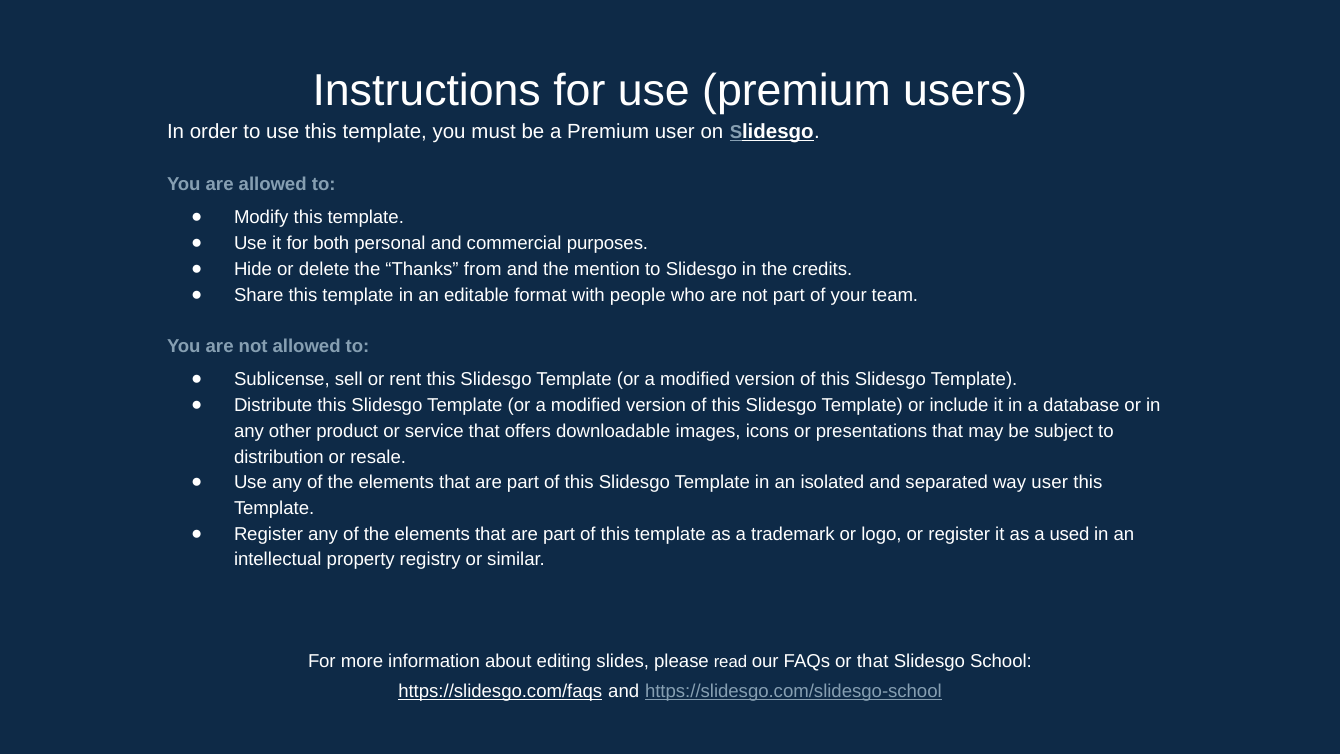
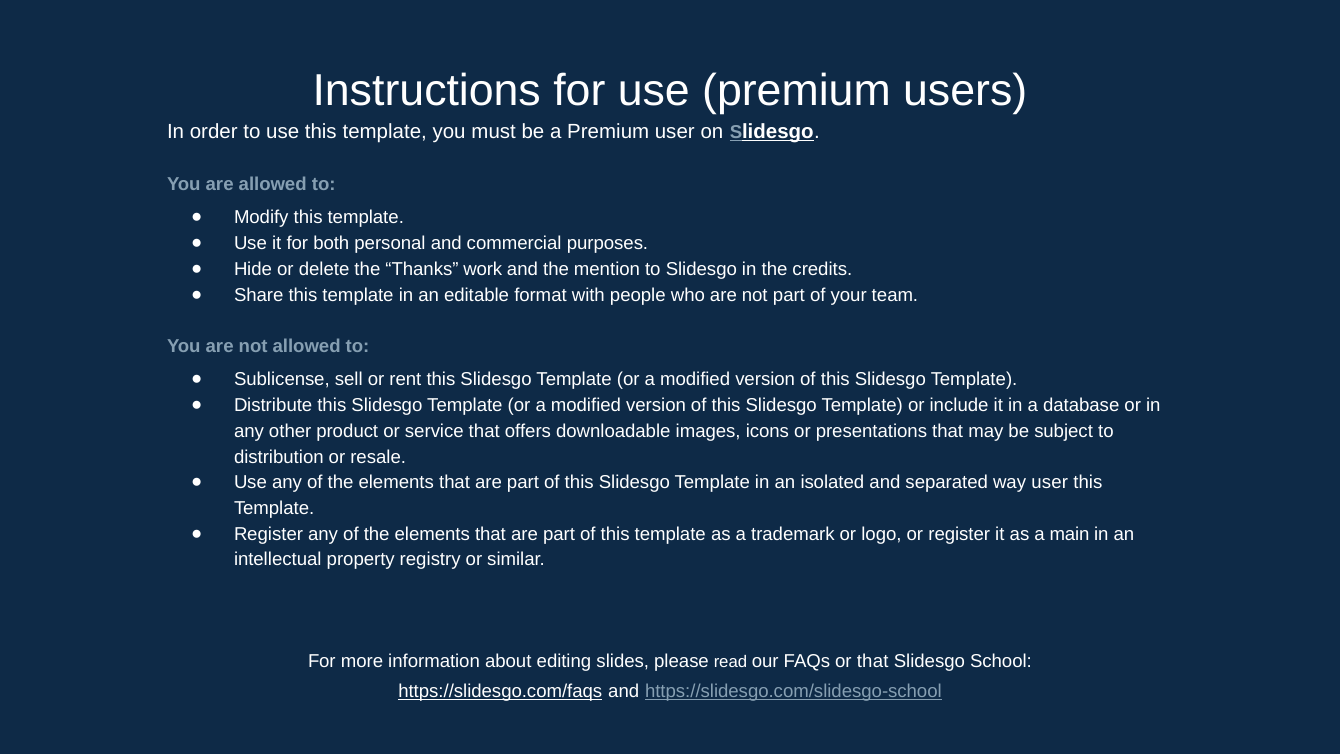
from: from -> work (483, 269)
used: used -> main (1069, 534)
